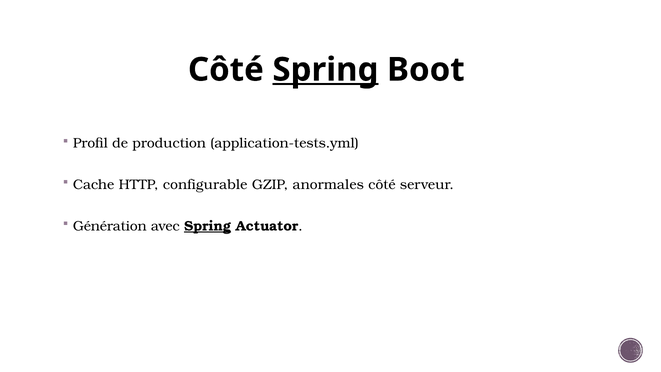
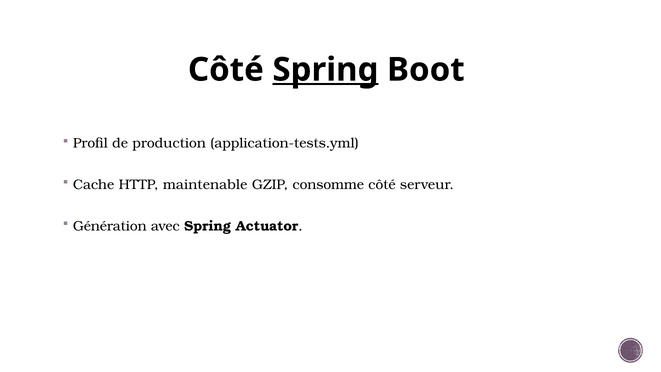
configurable: configurable -> maintenable (205, 185)
anormales: anormales -> consomme (328, 185)
Spring underline: present -> none (208, 226)
